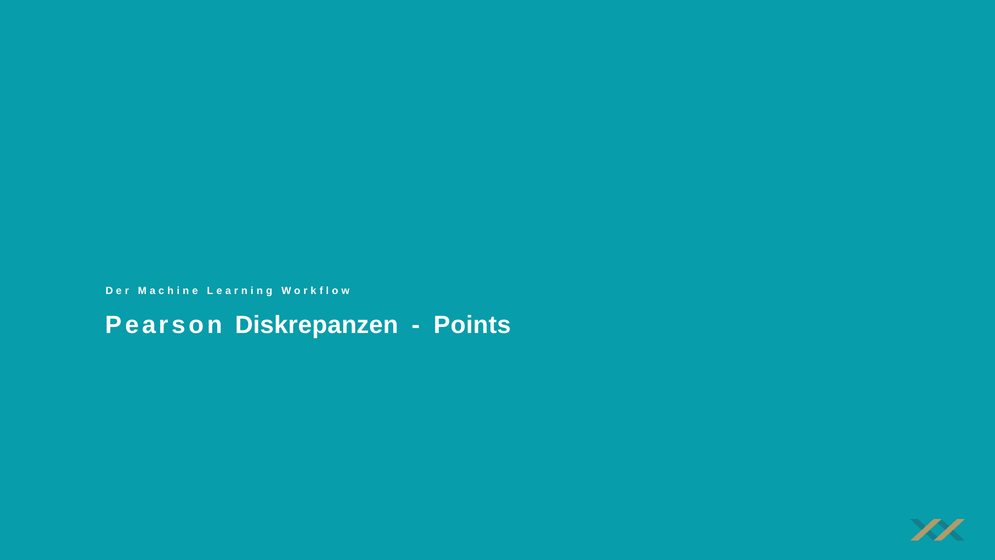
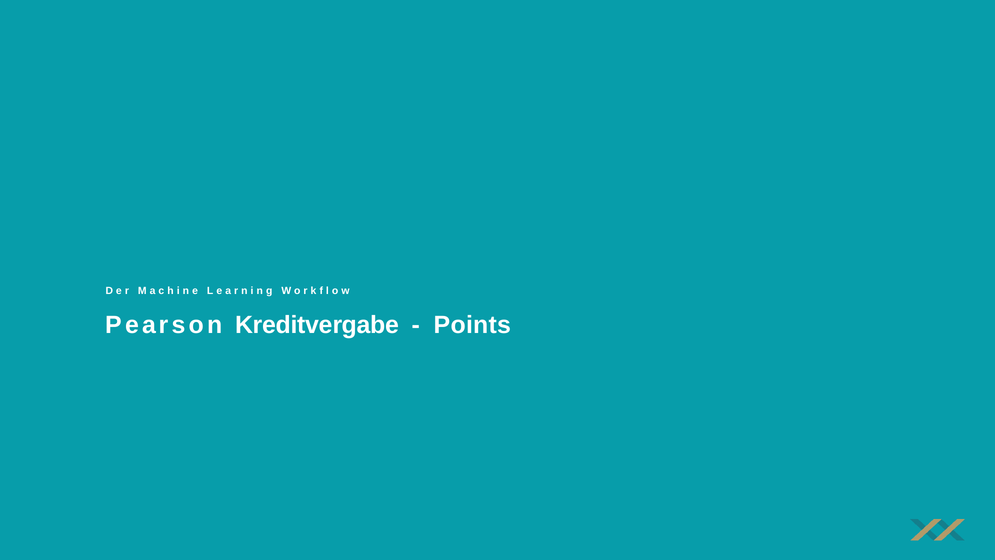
Diskrepanzen: Diskrepanzen -> Kreditvergabe (317, 325)
